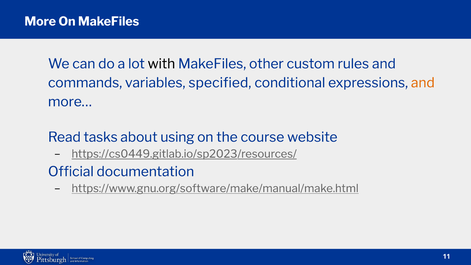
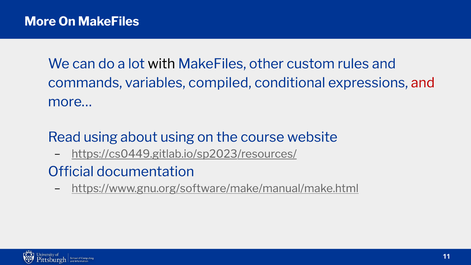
specified: specified -> compiled (220, 83)
and colour: orange -> red (423, 83)
tasks: tasks -> using (101, 137)
